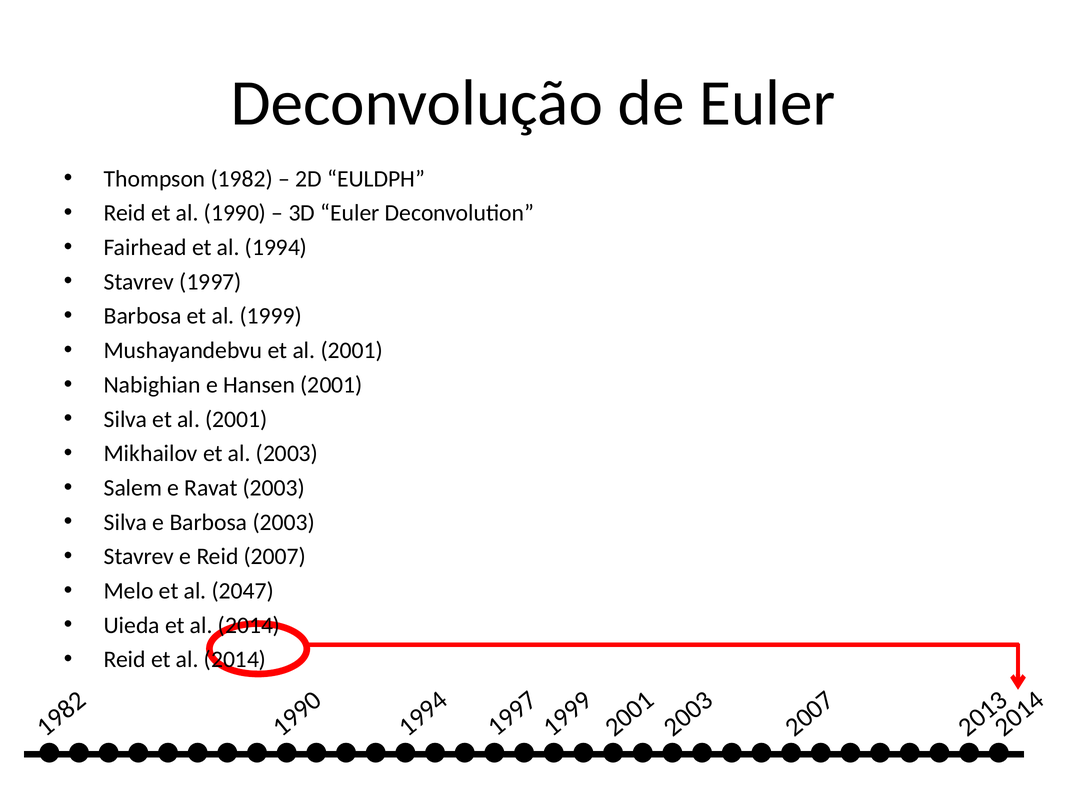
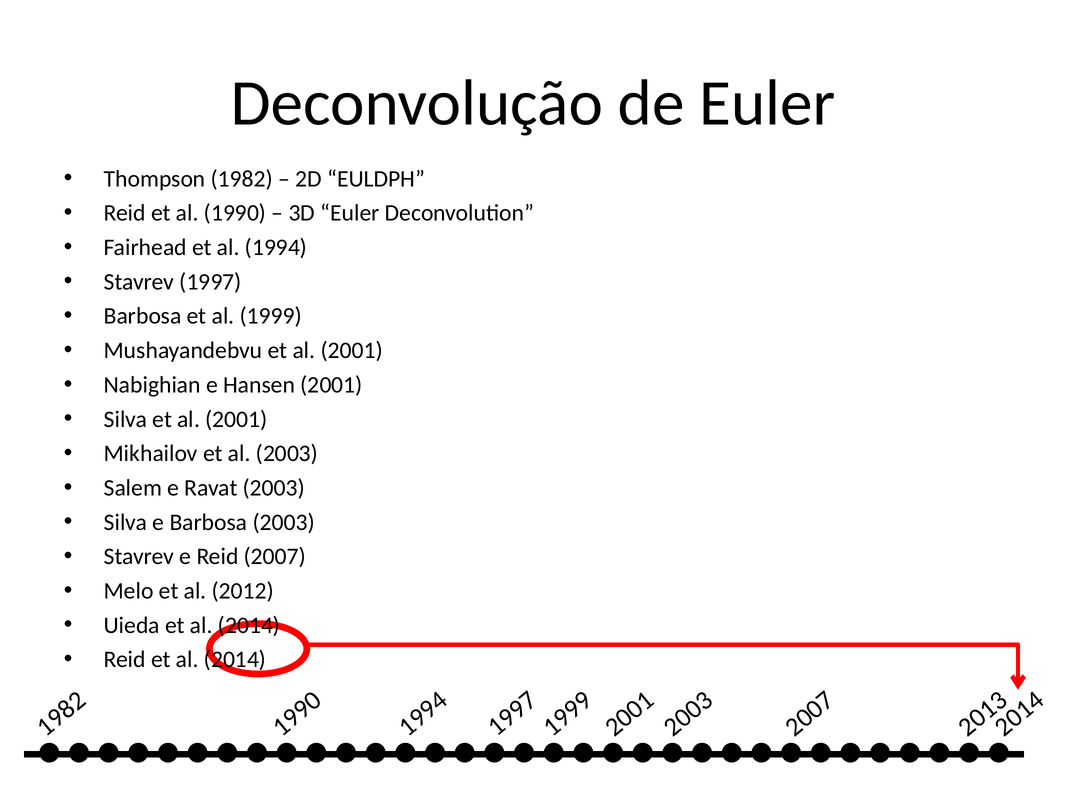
2047: 2047 -> 2012 (243, 591)
